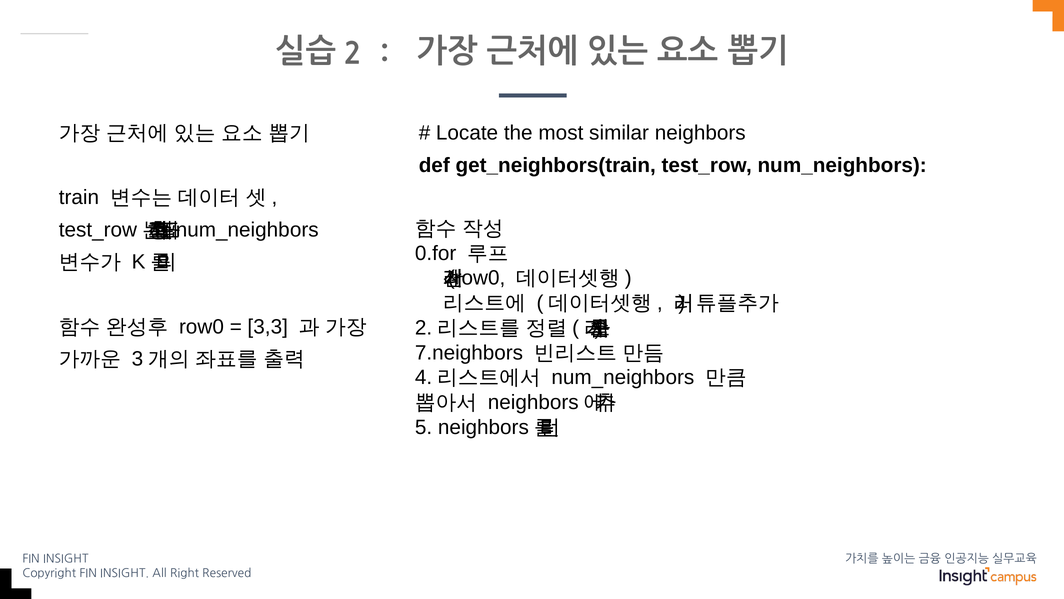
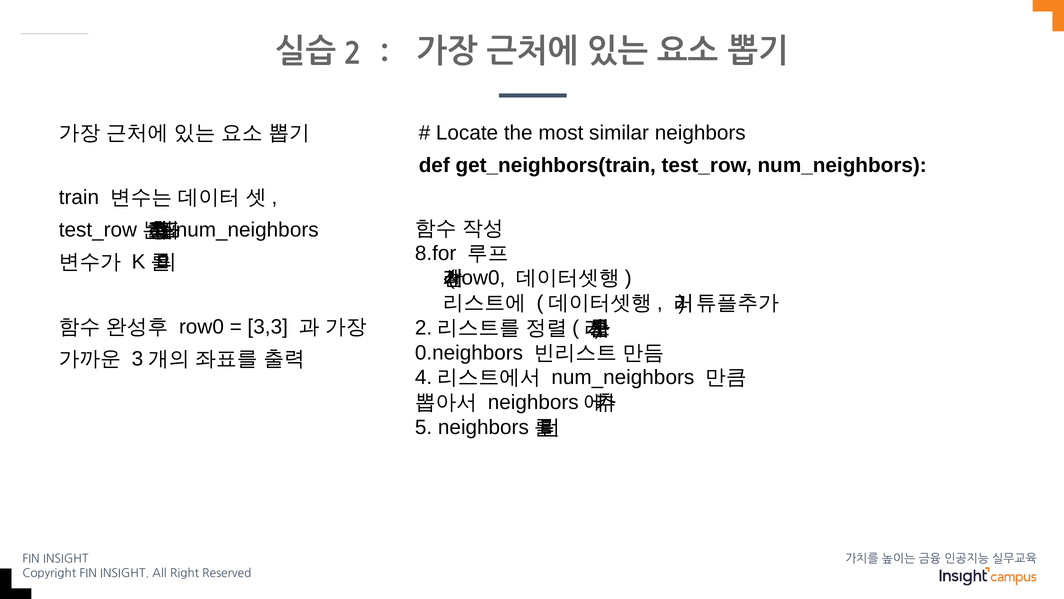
0.for: 0.for -> 8.for (436, 253)
7.neighbors: 7.neighbors -> 0.neighbors (469, 352)
